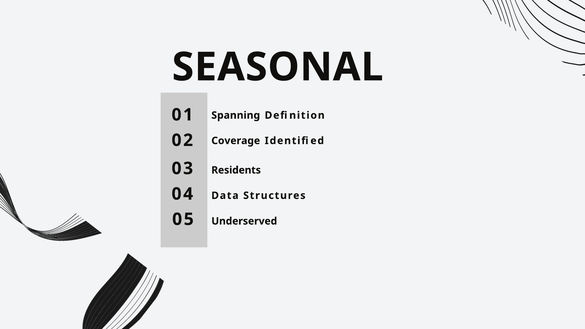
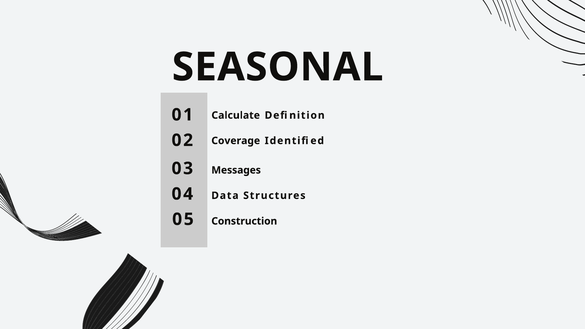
Spanning: Spanning -> Calculate (236, 115)
Residents: Residents -> Messages (236, 170)
Underserved: Underserved -> Construction (244, 221)
